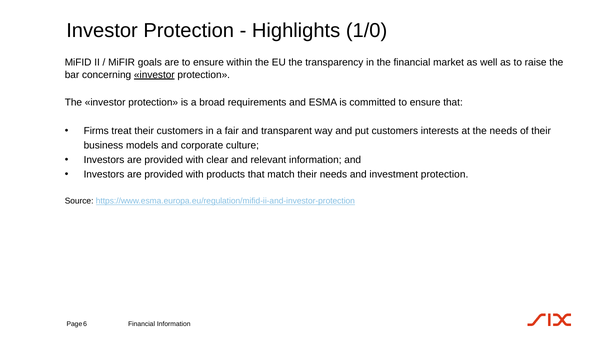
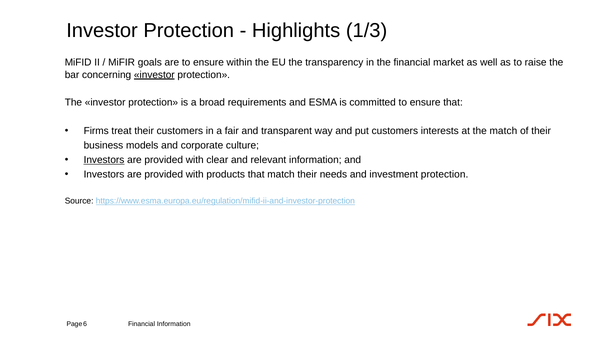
1/0: 1/0 -> 1/3 (367, 31)
the needs: needs -> match (503, 131)
Investors underline: none -> present (104, 160)
